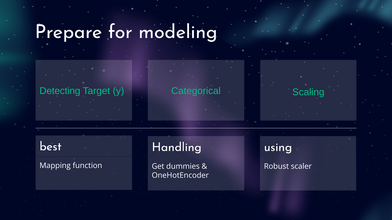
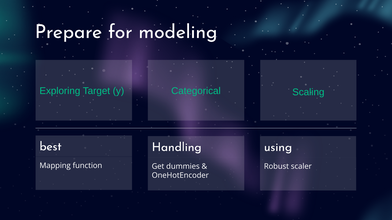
Detecting: Detecting -> Exploring (60, 91)
